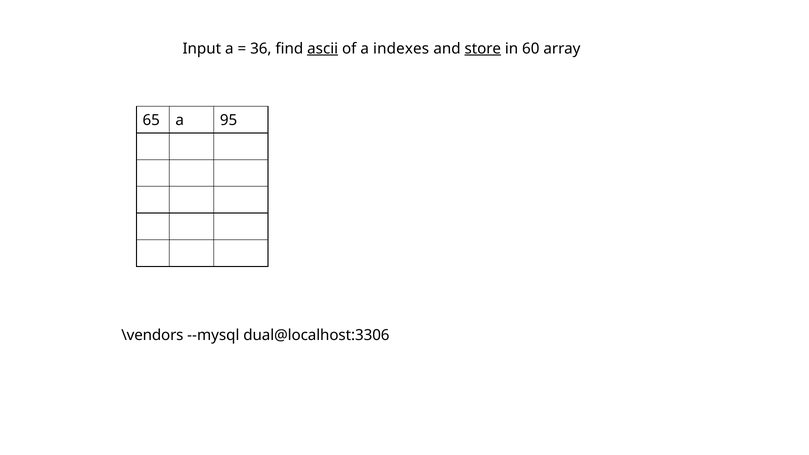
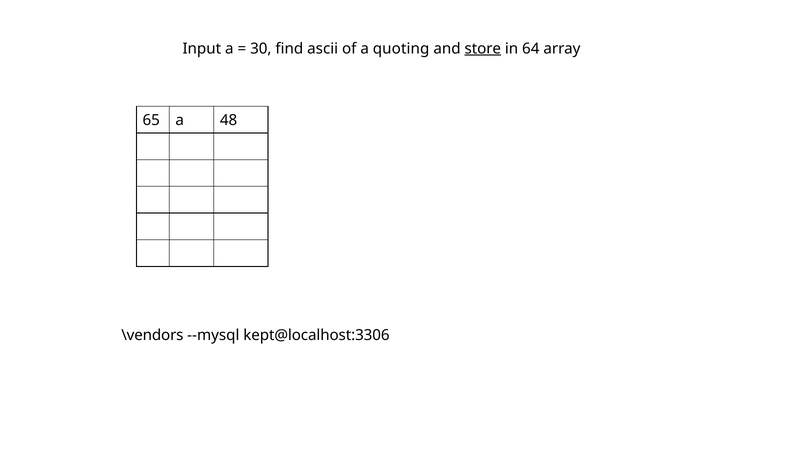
36: 36 -> 30 (261, 49)
ascii underline: present -> none (323, 49)
indexes: indexes -> quoting (401, 49)
60: 60 -> 64 (531, 49)
95: 95 -> 48 (229, 120)
dual@localhost:3306: dual@localhost:3306 -> kept@localhost:3306 (316, 335)
